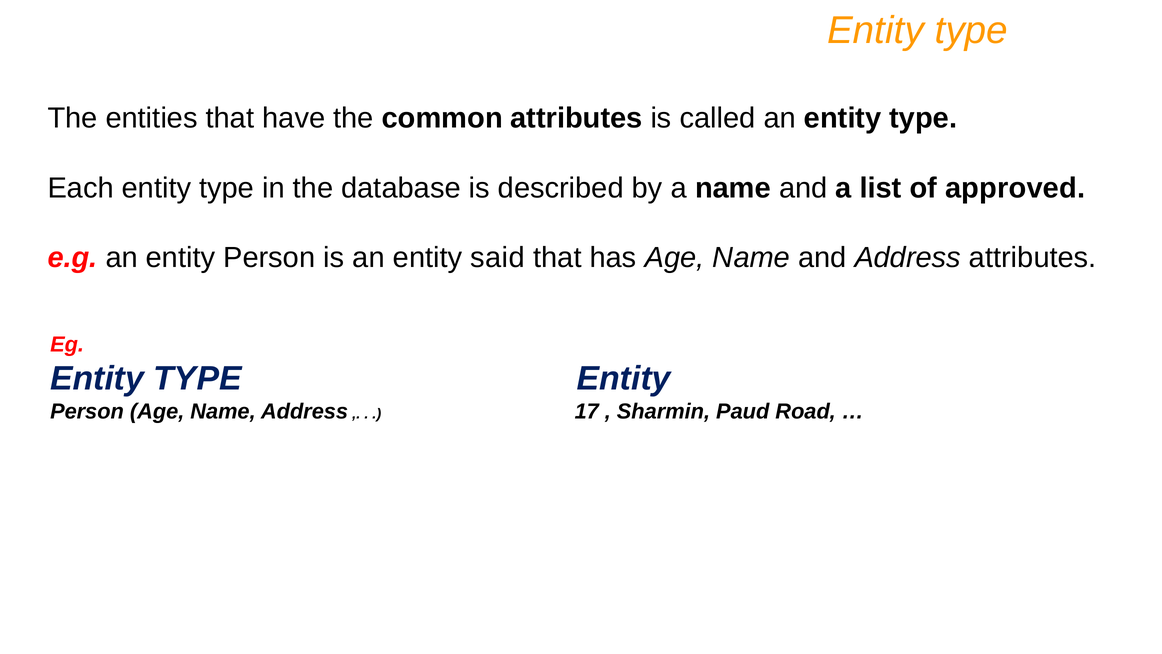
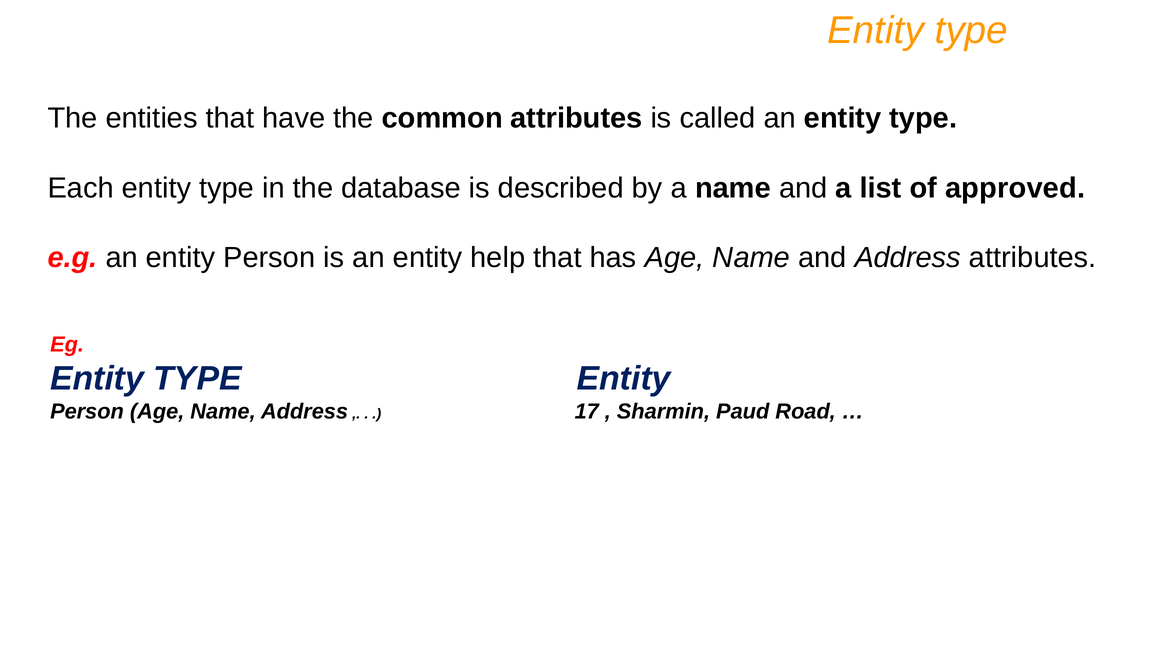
said: said -> help (498, 258)
